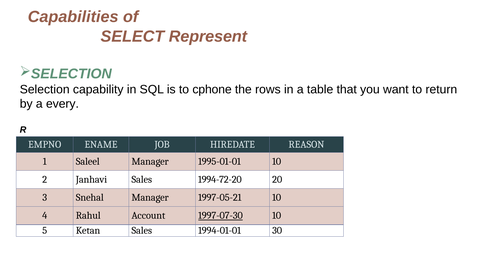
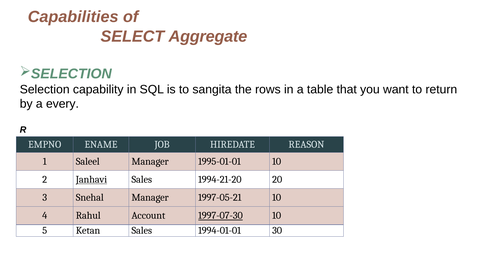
Represent: Represent -> Aggregate (208, 36)
cphone: cphone -> sangita (212, 89)
Janhavi underline: none -> present (91, 179)
1994-72-20: 1994-72-20 -> 1994-21-20 (220, 179)
